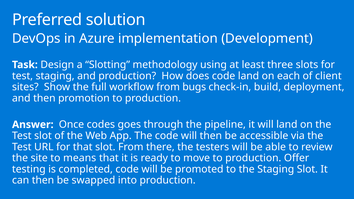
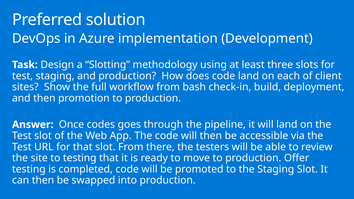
bugs: bugs -> bash (194, 87)
to means: means -> testing (80, 158)
